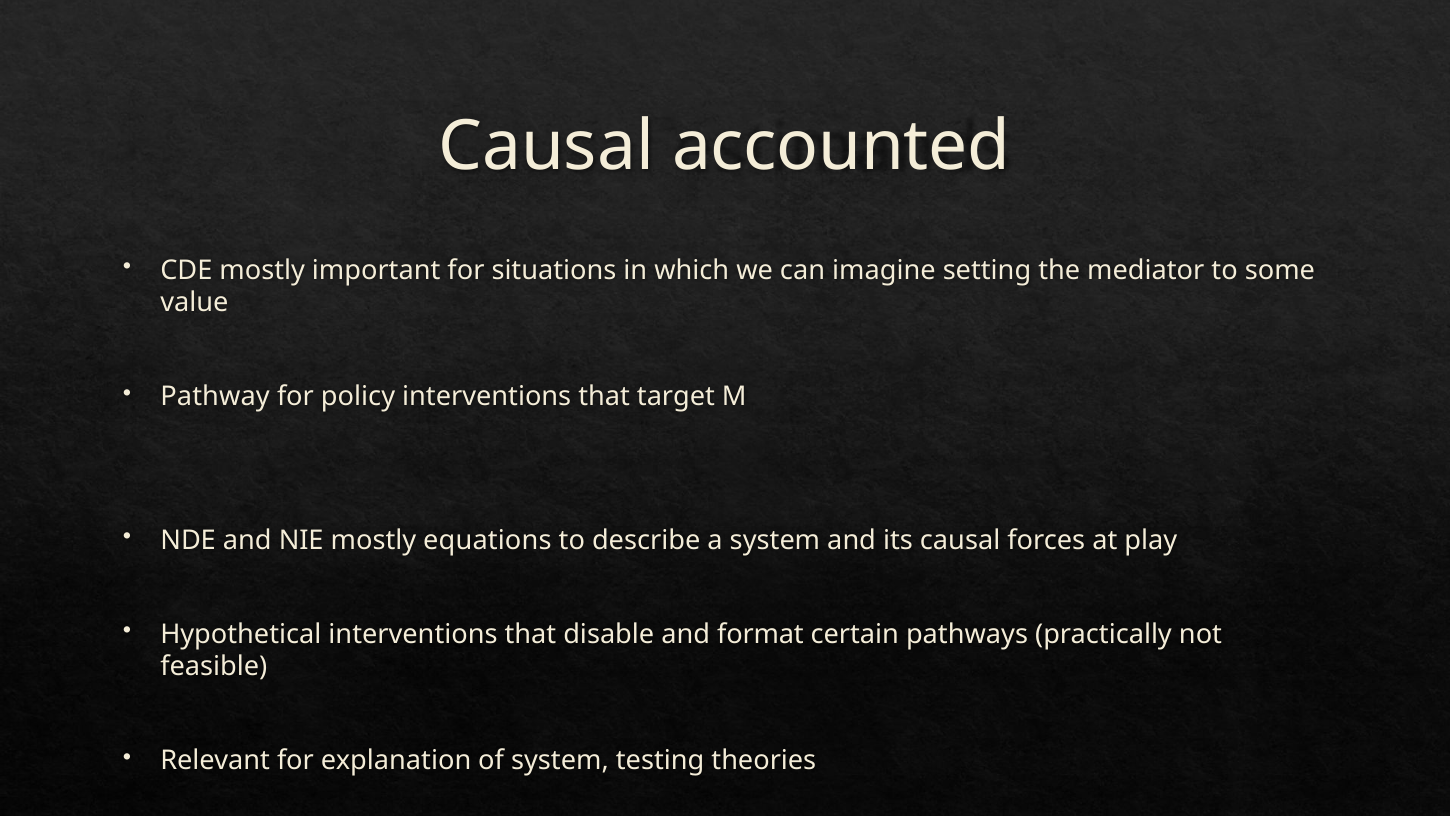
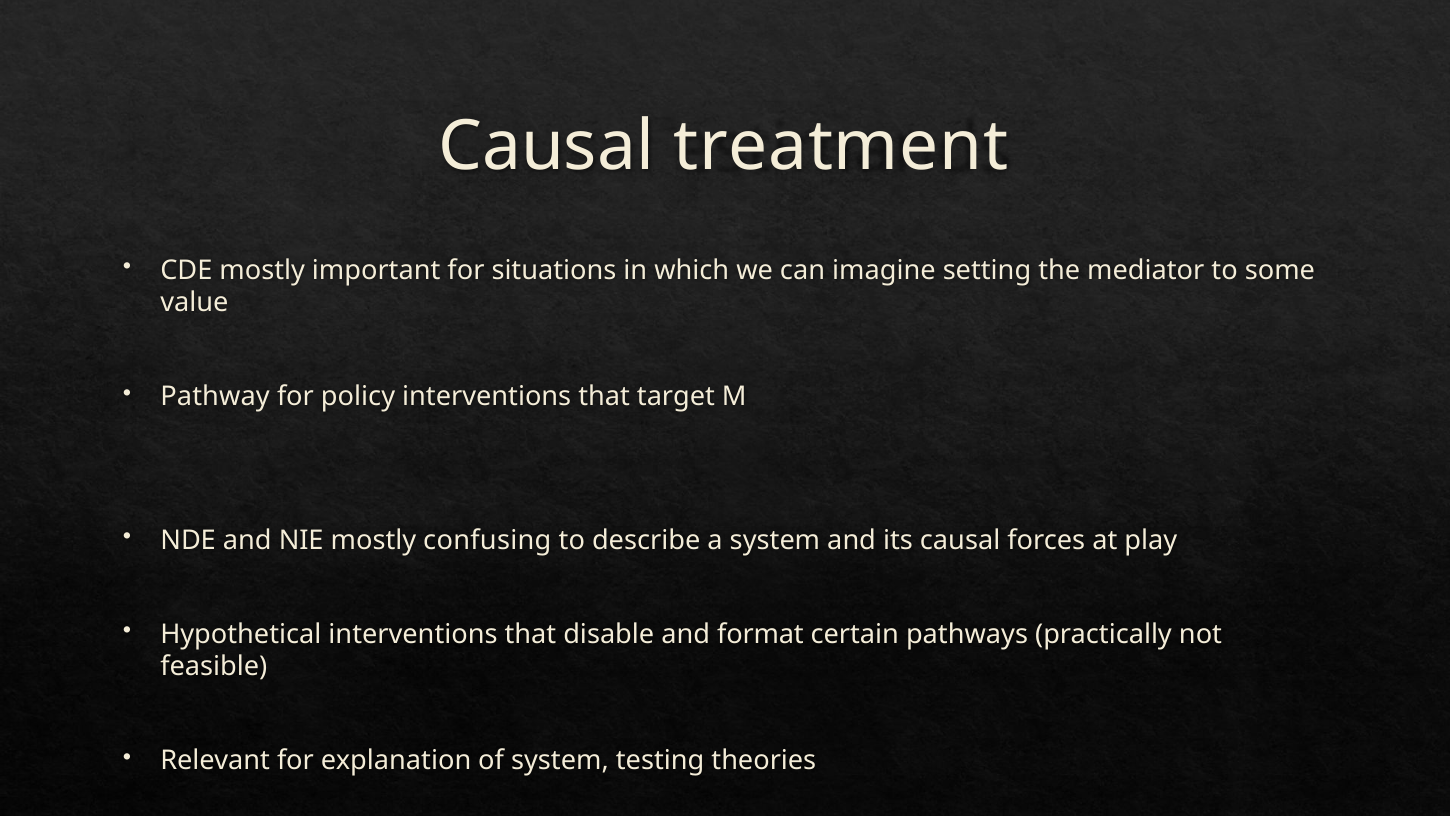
accounted: accounted -> treatment (841, 147)
equations: equations -> confusing (487, 540)
